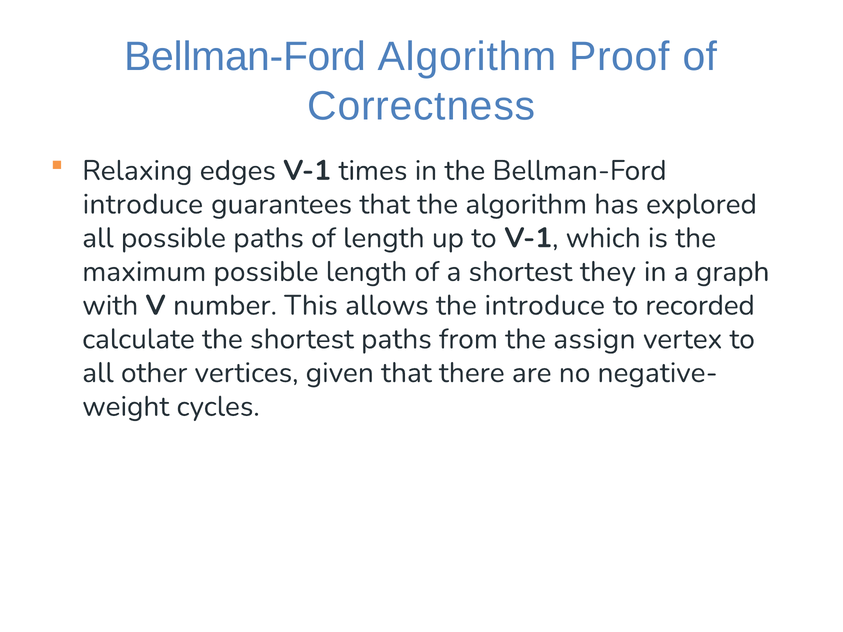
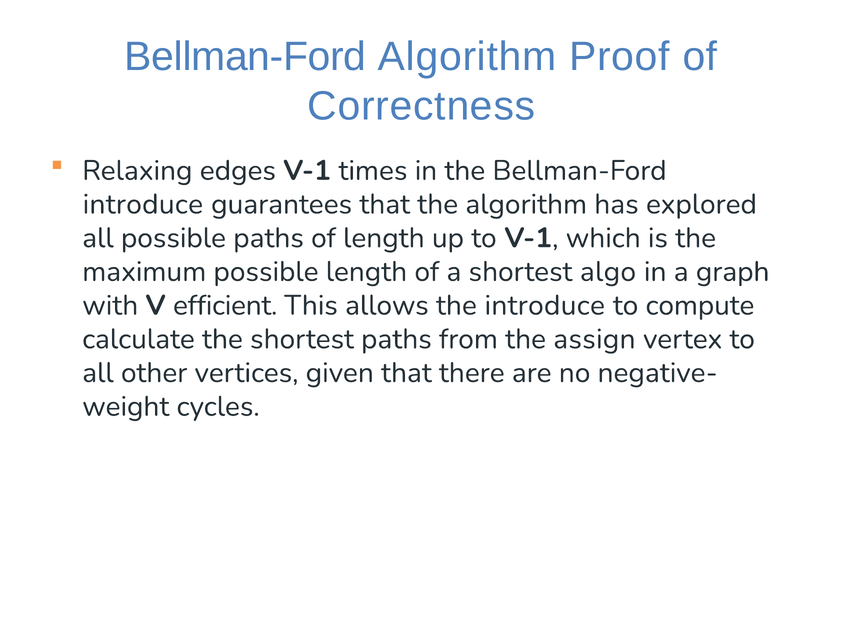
they: they -> algo (608, 272)
number: number -> efficient (225, 305)
recorded: recorded -> compute (700, 305)
